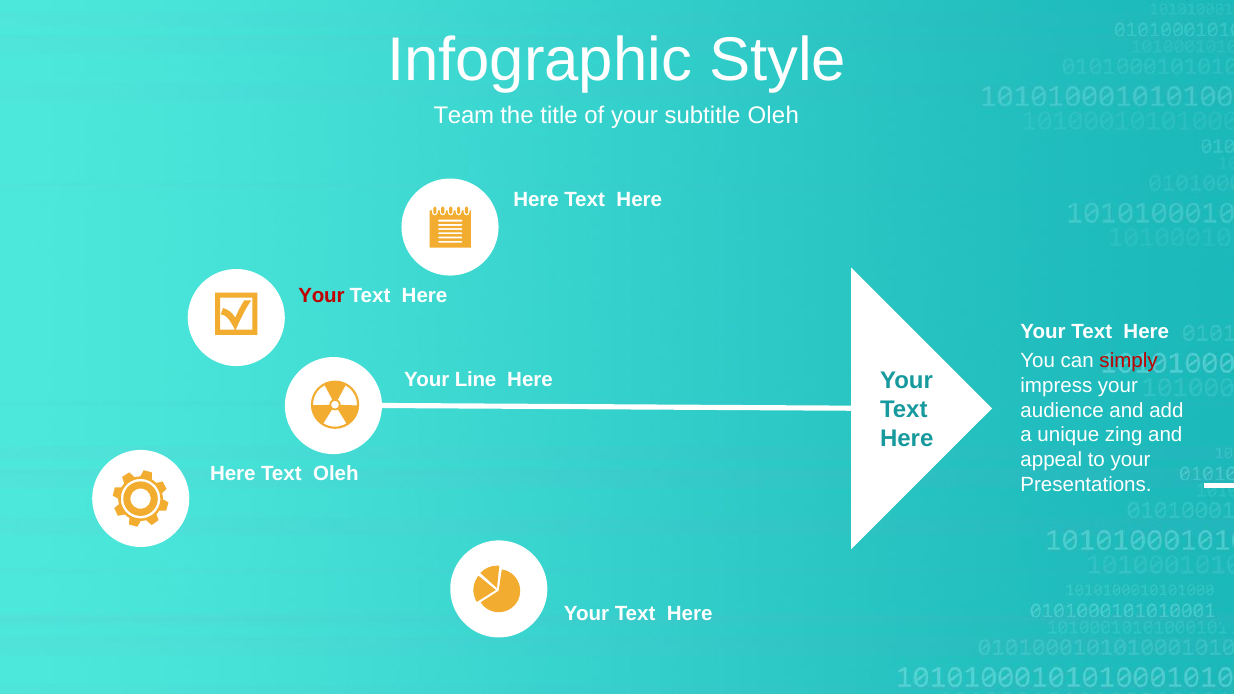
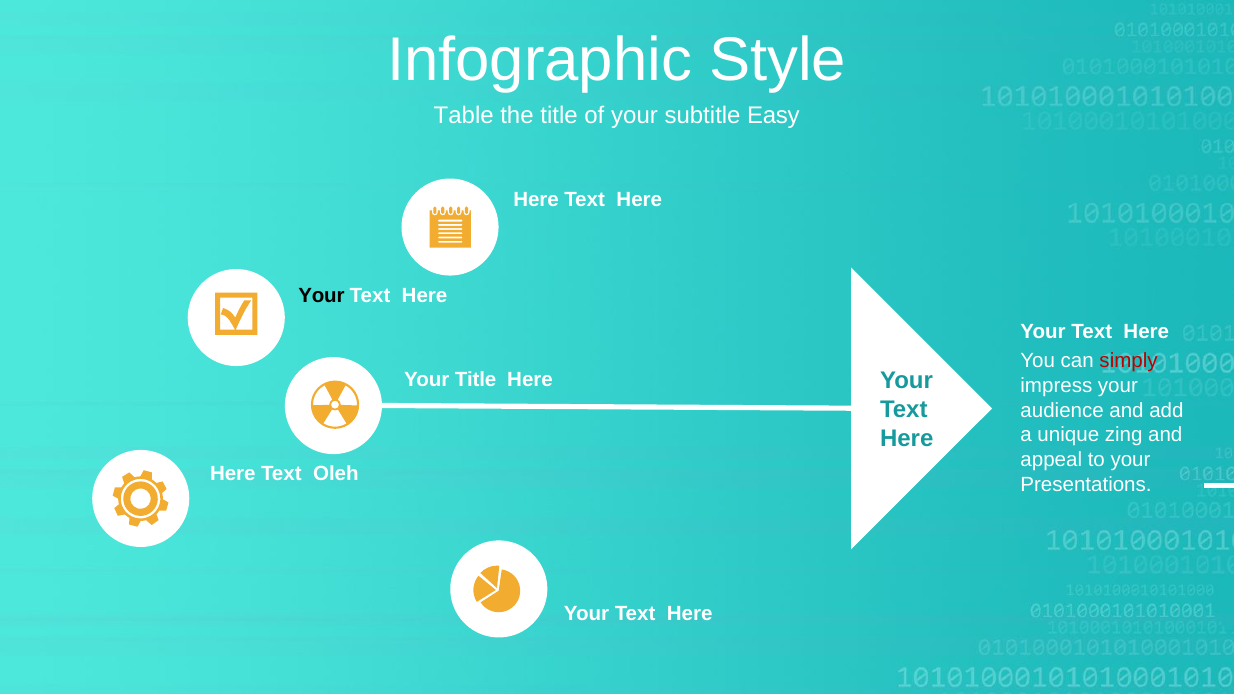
Team: Team -> Table (464, 115)
subtitle Oleh: Oleh -> Easy (773, 115)
Your colour: red -> black (321, 296)
Your Line: Line -> Title (476, 380)
